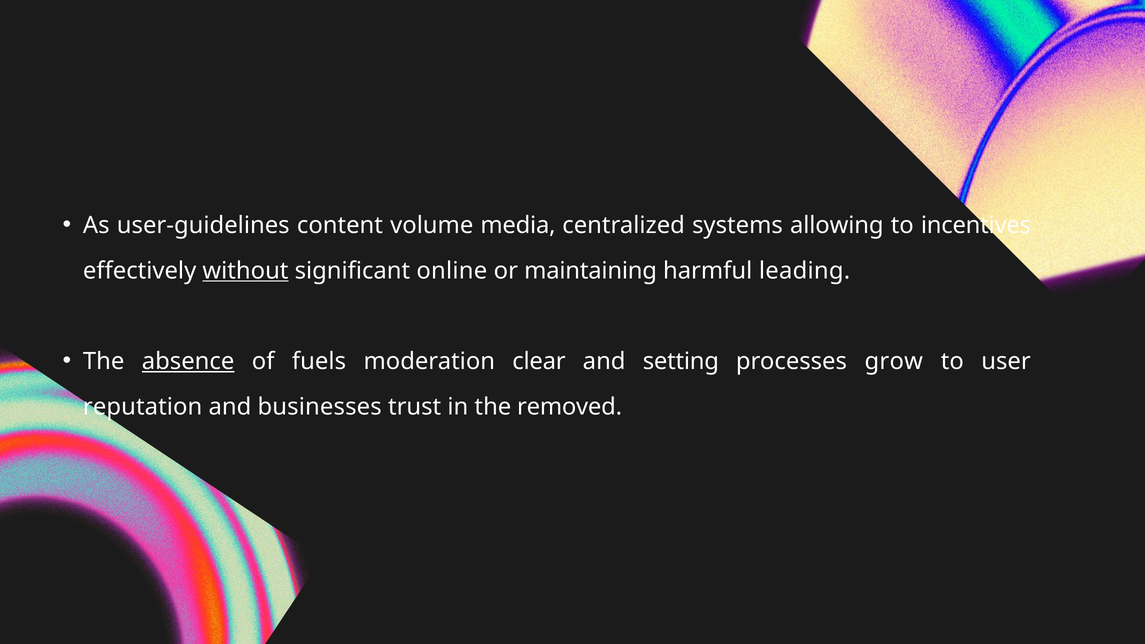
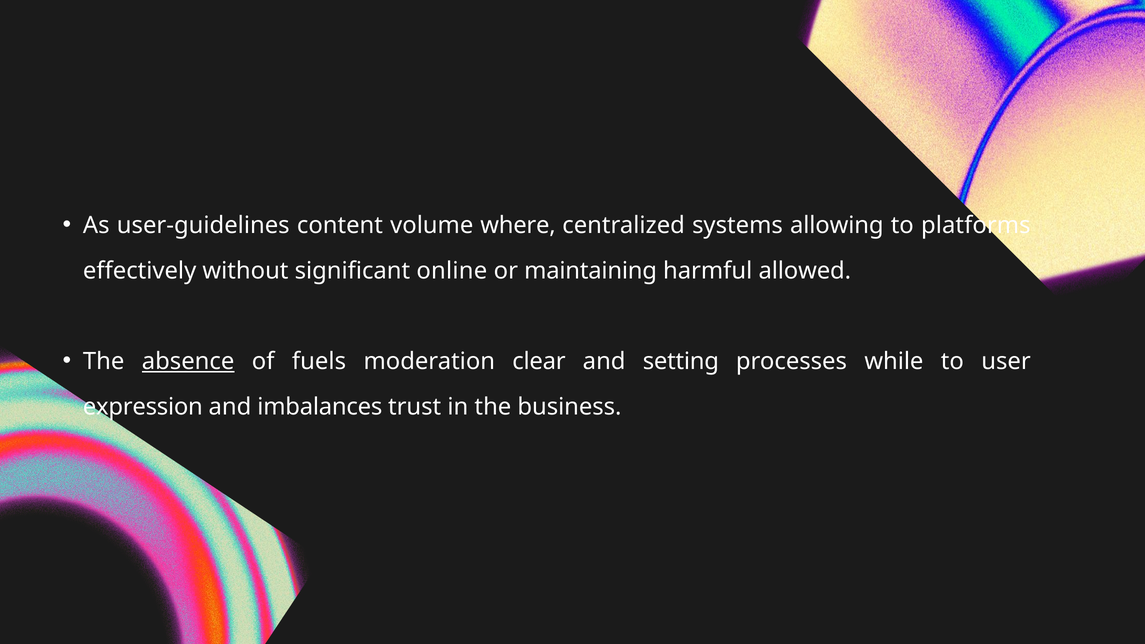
media: media -> where (518, 225)
incentives: incentives -> platforms (976, 225)
without underline: present -> none (245, 271)
leading: leading -> allowed (805, 271)
grow: grow -> while (894, 361)
reputation: reputation -> expression (143, 407)
businesses: businesses -> imbalances (320, 407)
removed: removed -> business (569, 407)
